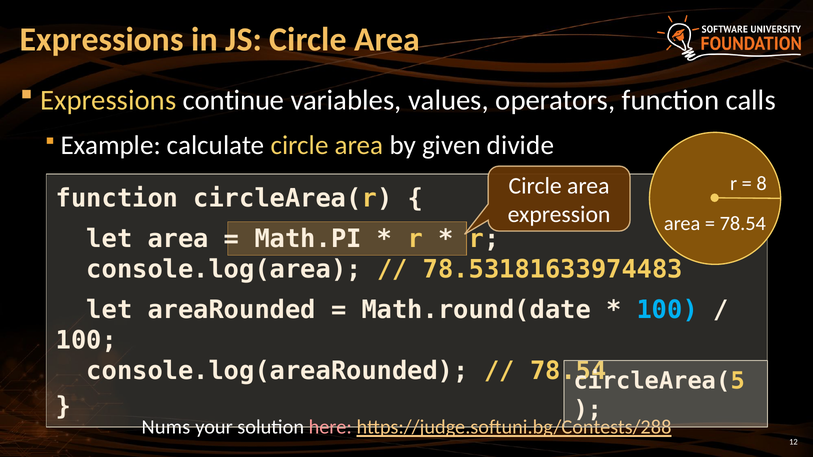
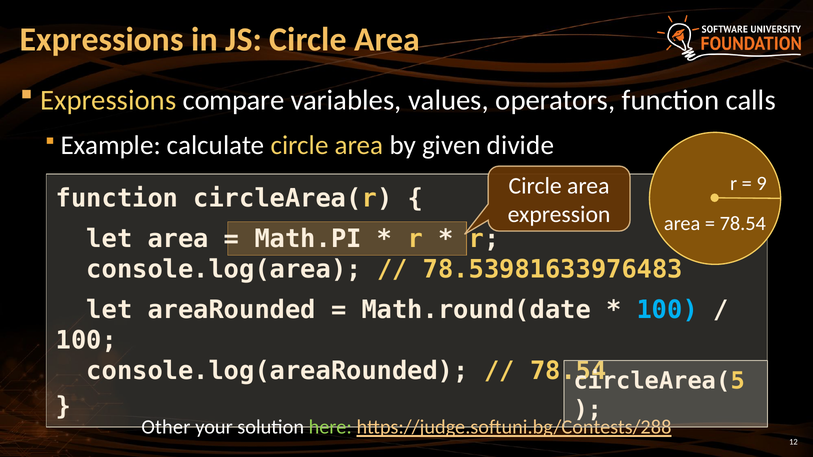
continue: continue -> compare (234, 100)
8: 8 -> 9 (762, 184)
78.53181633974483: 78.53181633974483 -> 78.53981633976483 (553, 270)
Nums: Nums -> Other (166, 428)
here colour: pink -> light green (330, 428)
